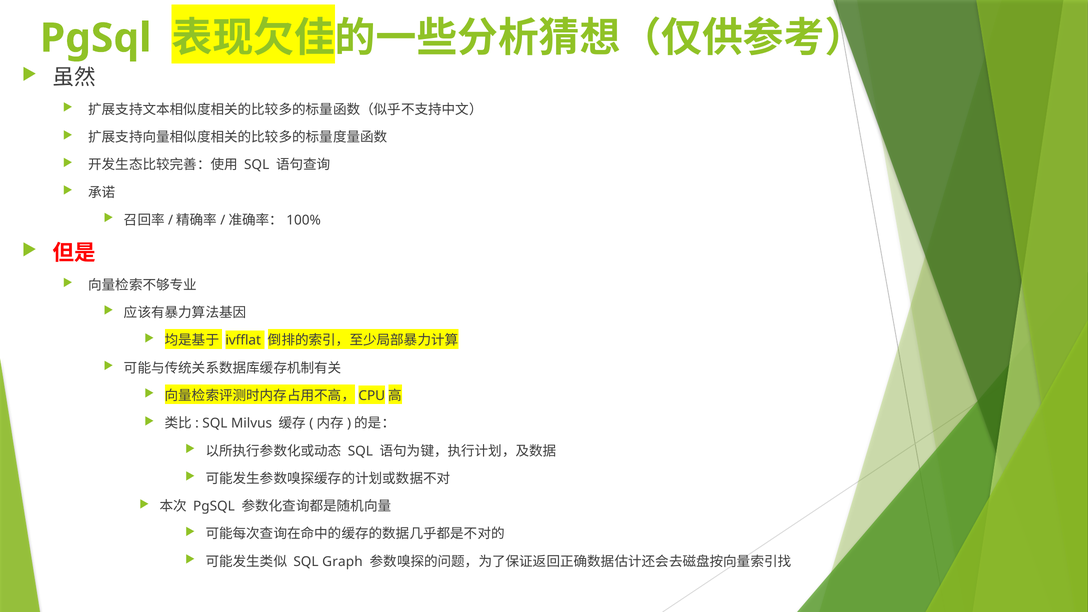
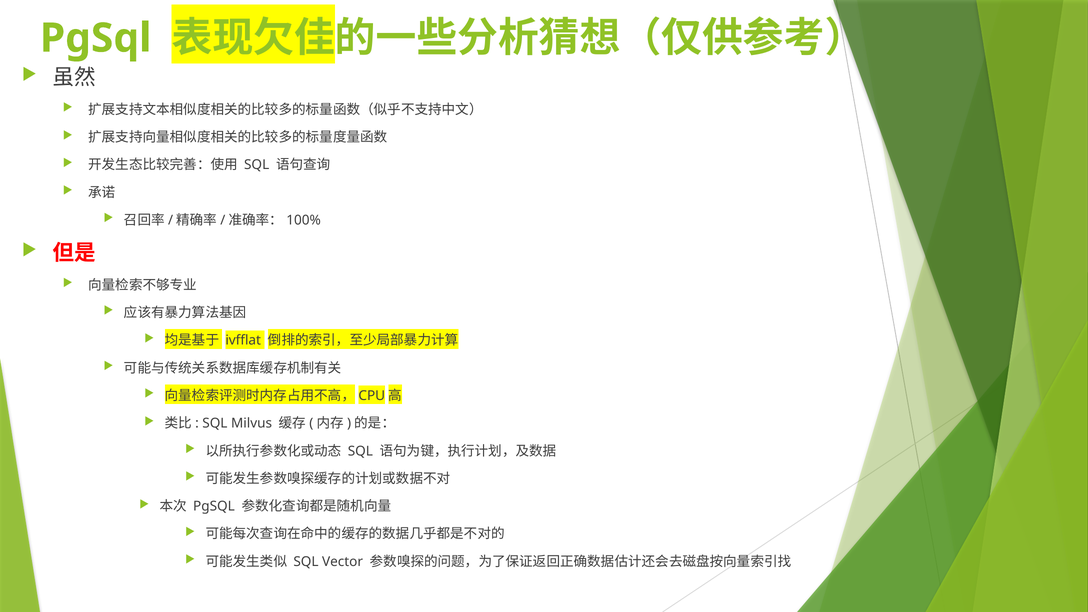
Graph: Graph -> Vector (343, 562)
